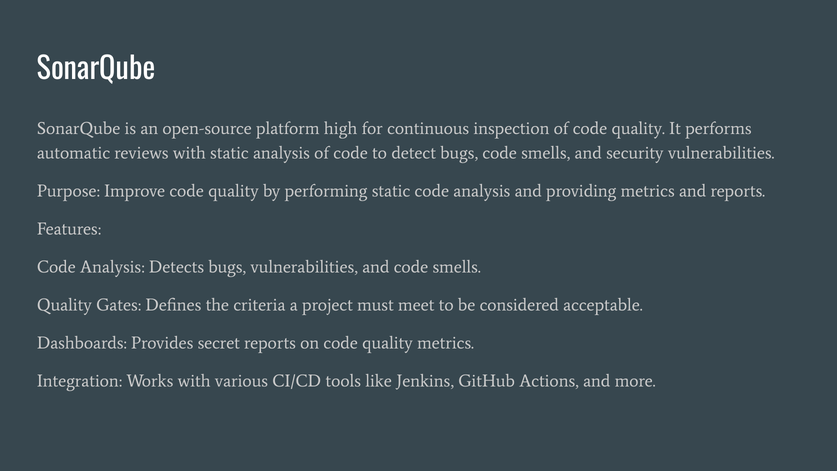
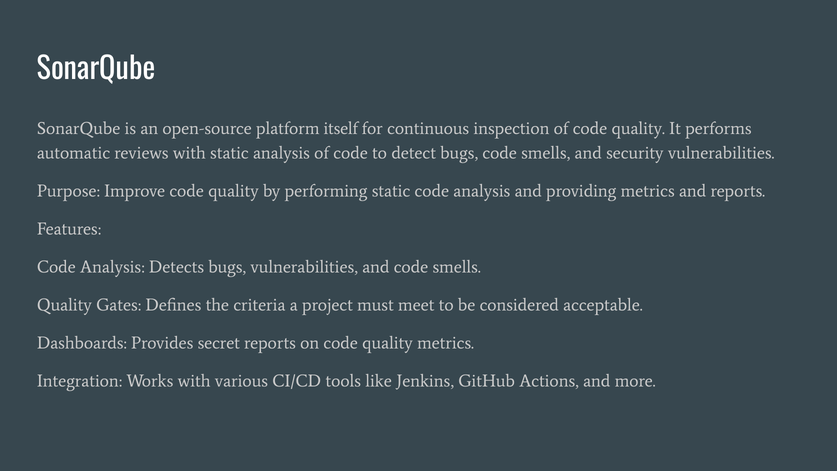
high: high -> itself (341, 129)
